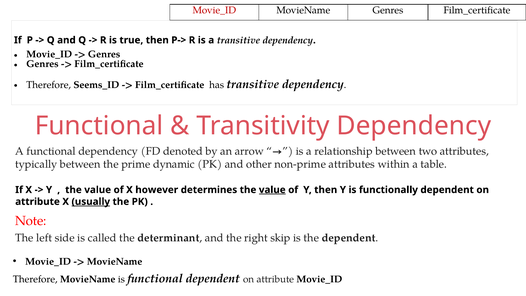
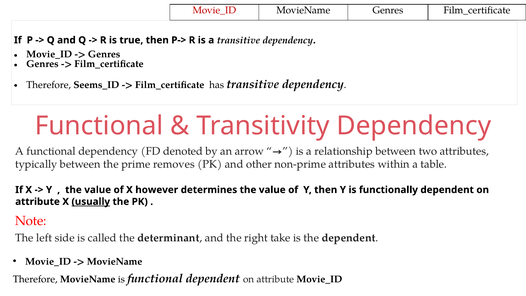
dynamic: dynamic -> removes (174, 164)
value underline: present -> none (272, 190)
skip: skip -> take (281, 238)
